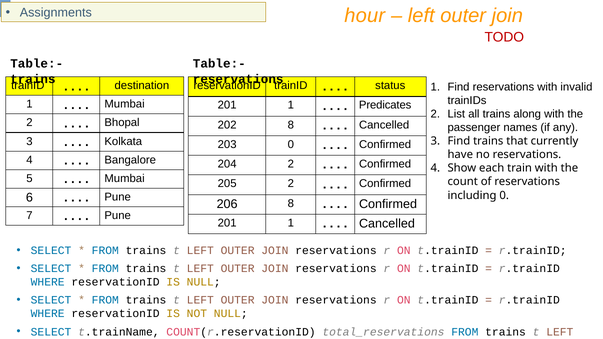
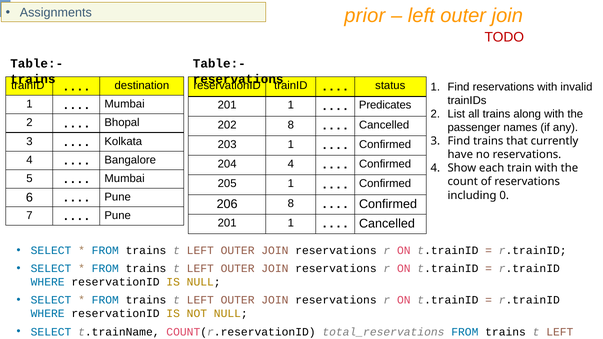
hour: hour -> prior (365, 16)
203 0: 0 -> 1 (291, 145)
204 2: 2 -> 4 (291, 164)
205 2: 2 -> 1 (291, 184)
